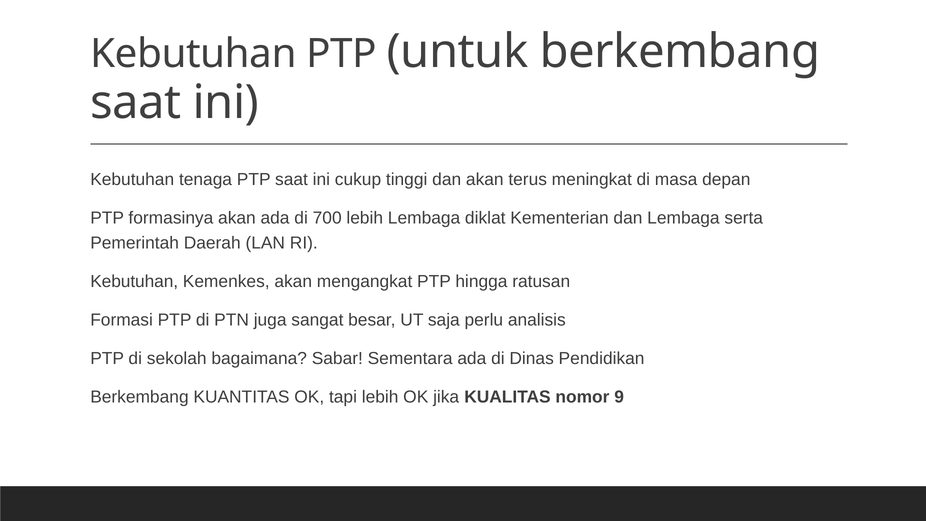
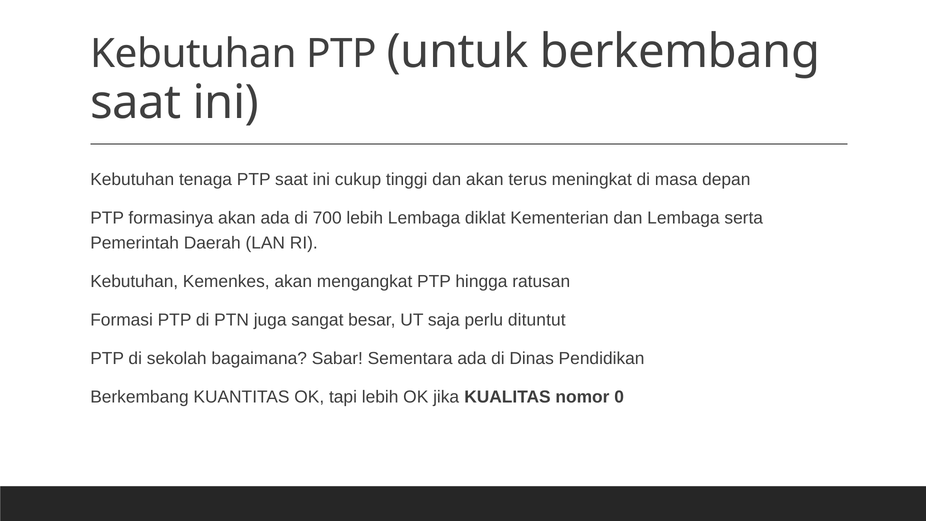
analisis: analisis -> dituntut (537, 320)
9: 9 -> 0 (619, 397)
